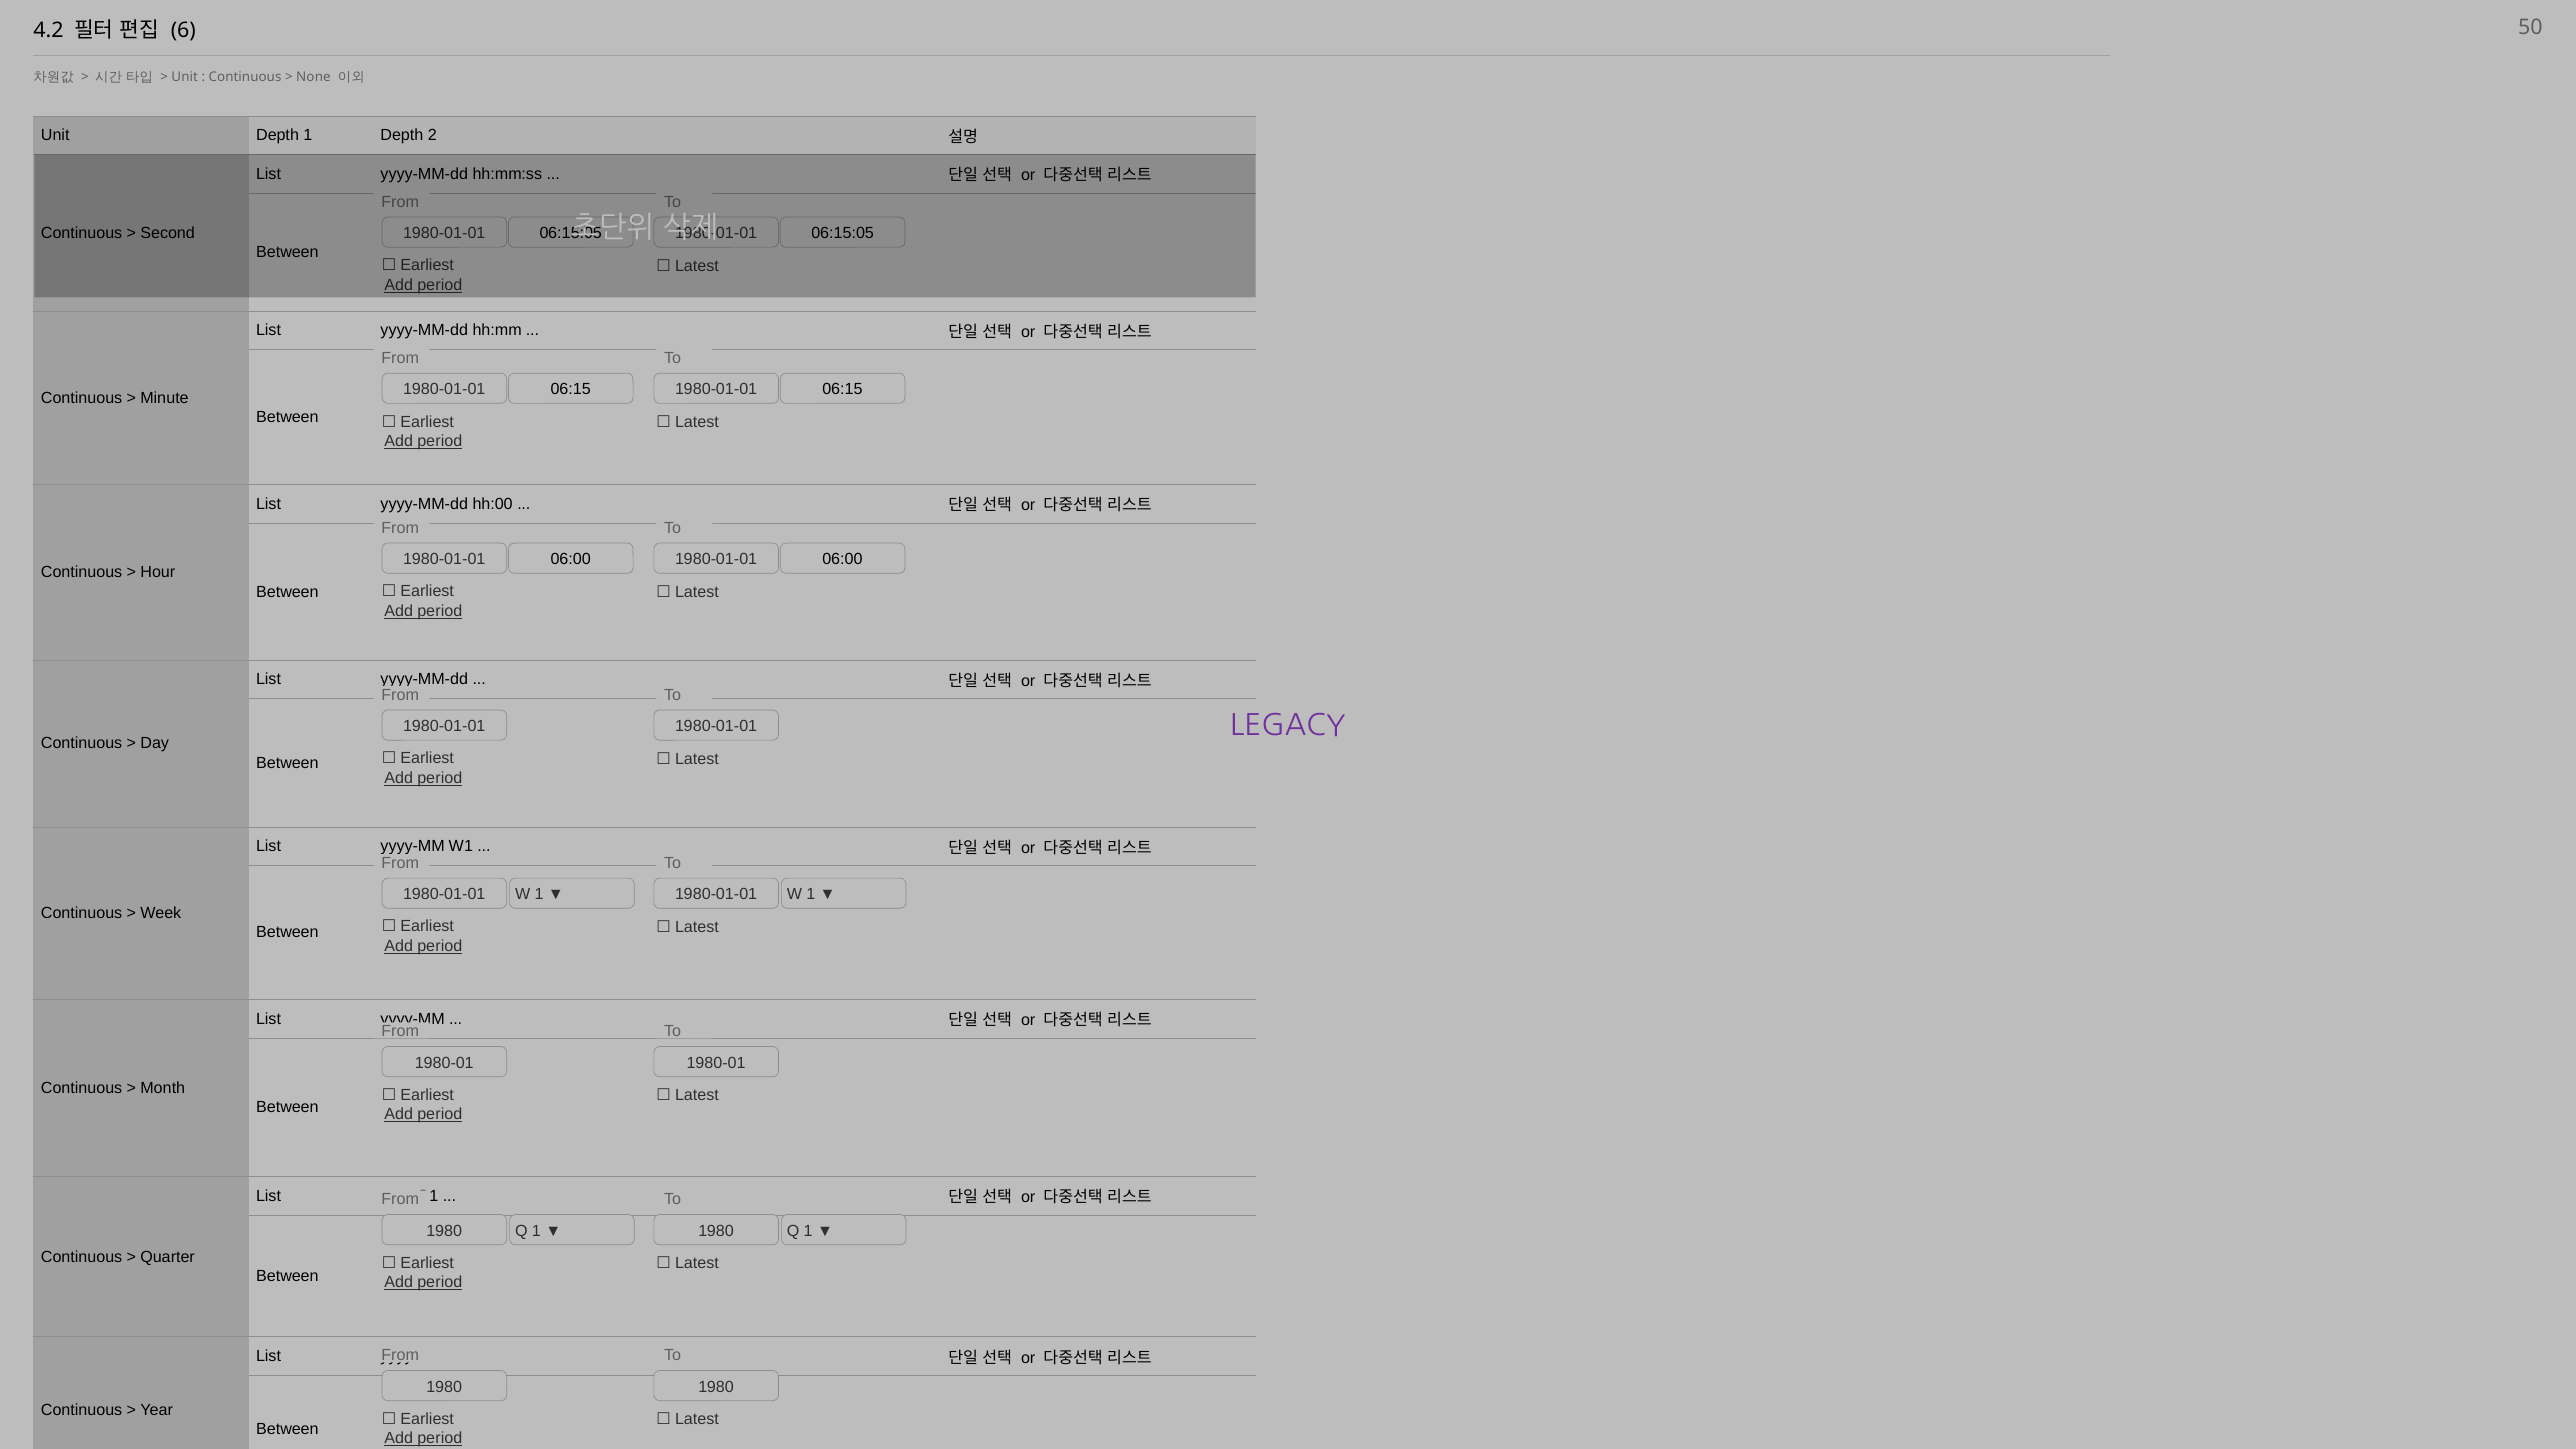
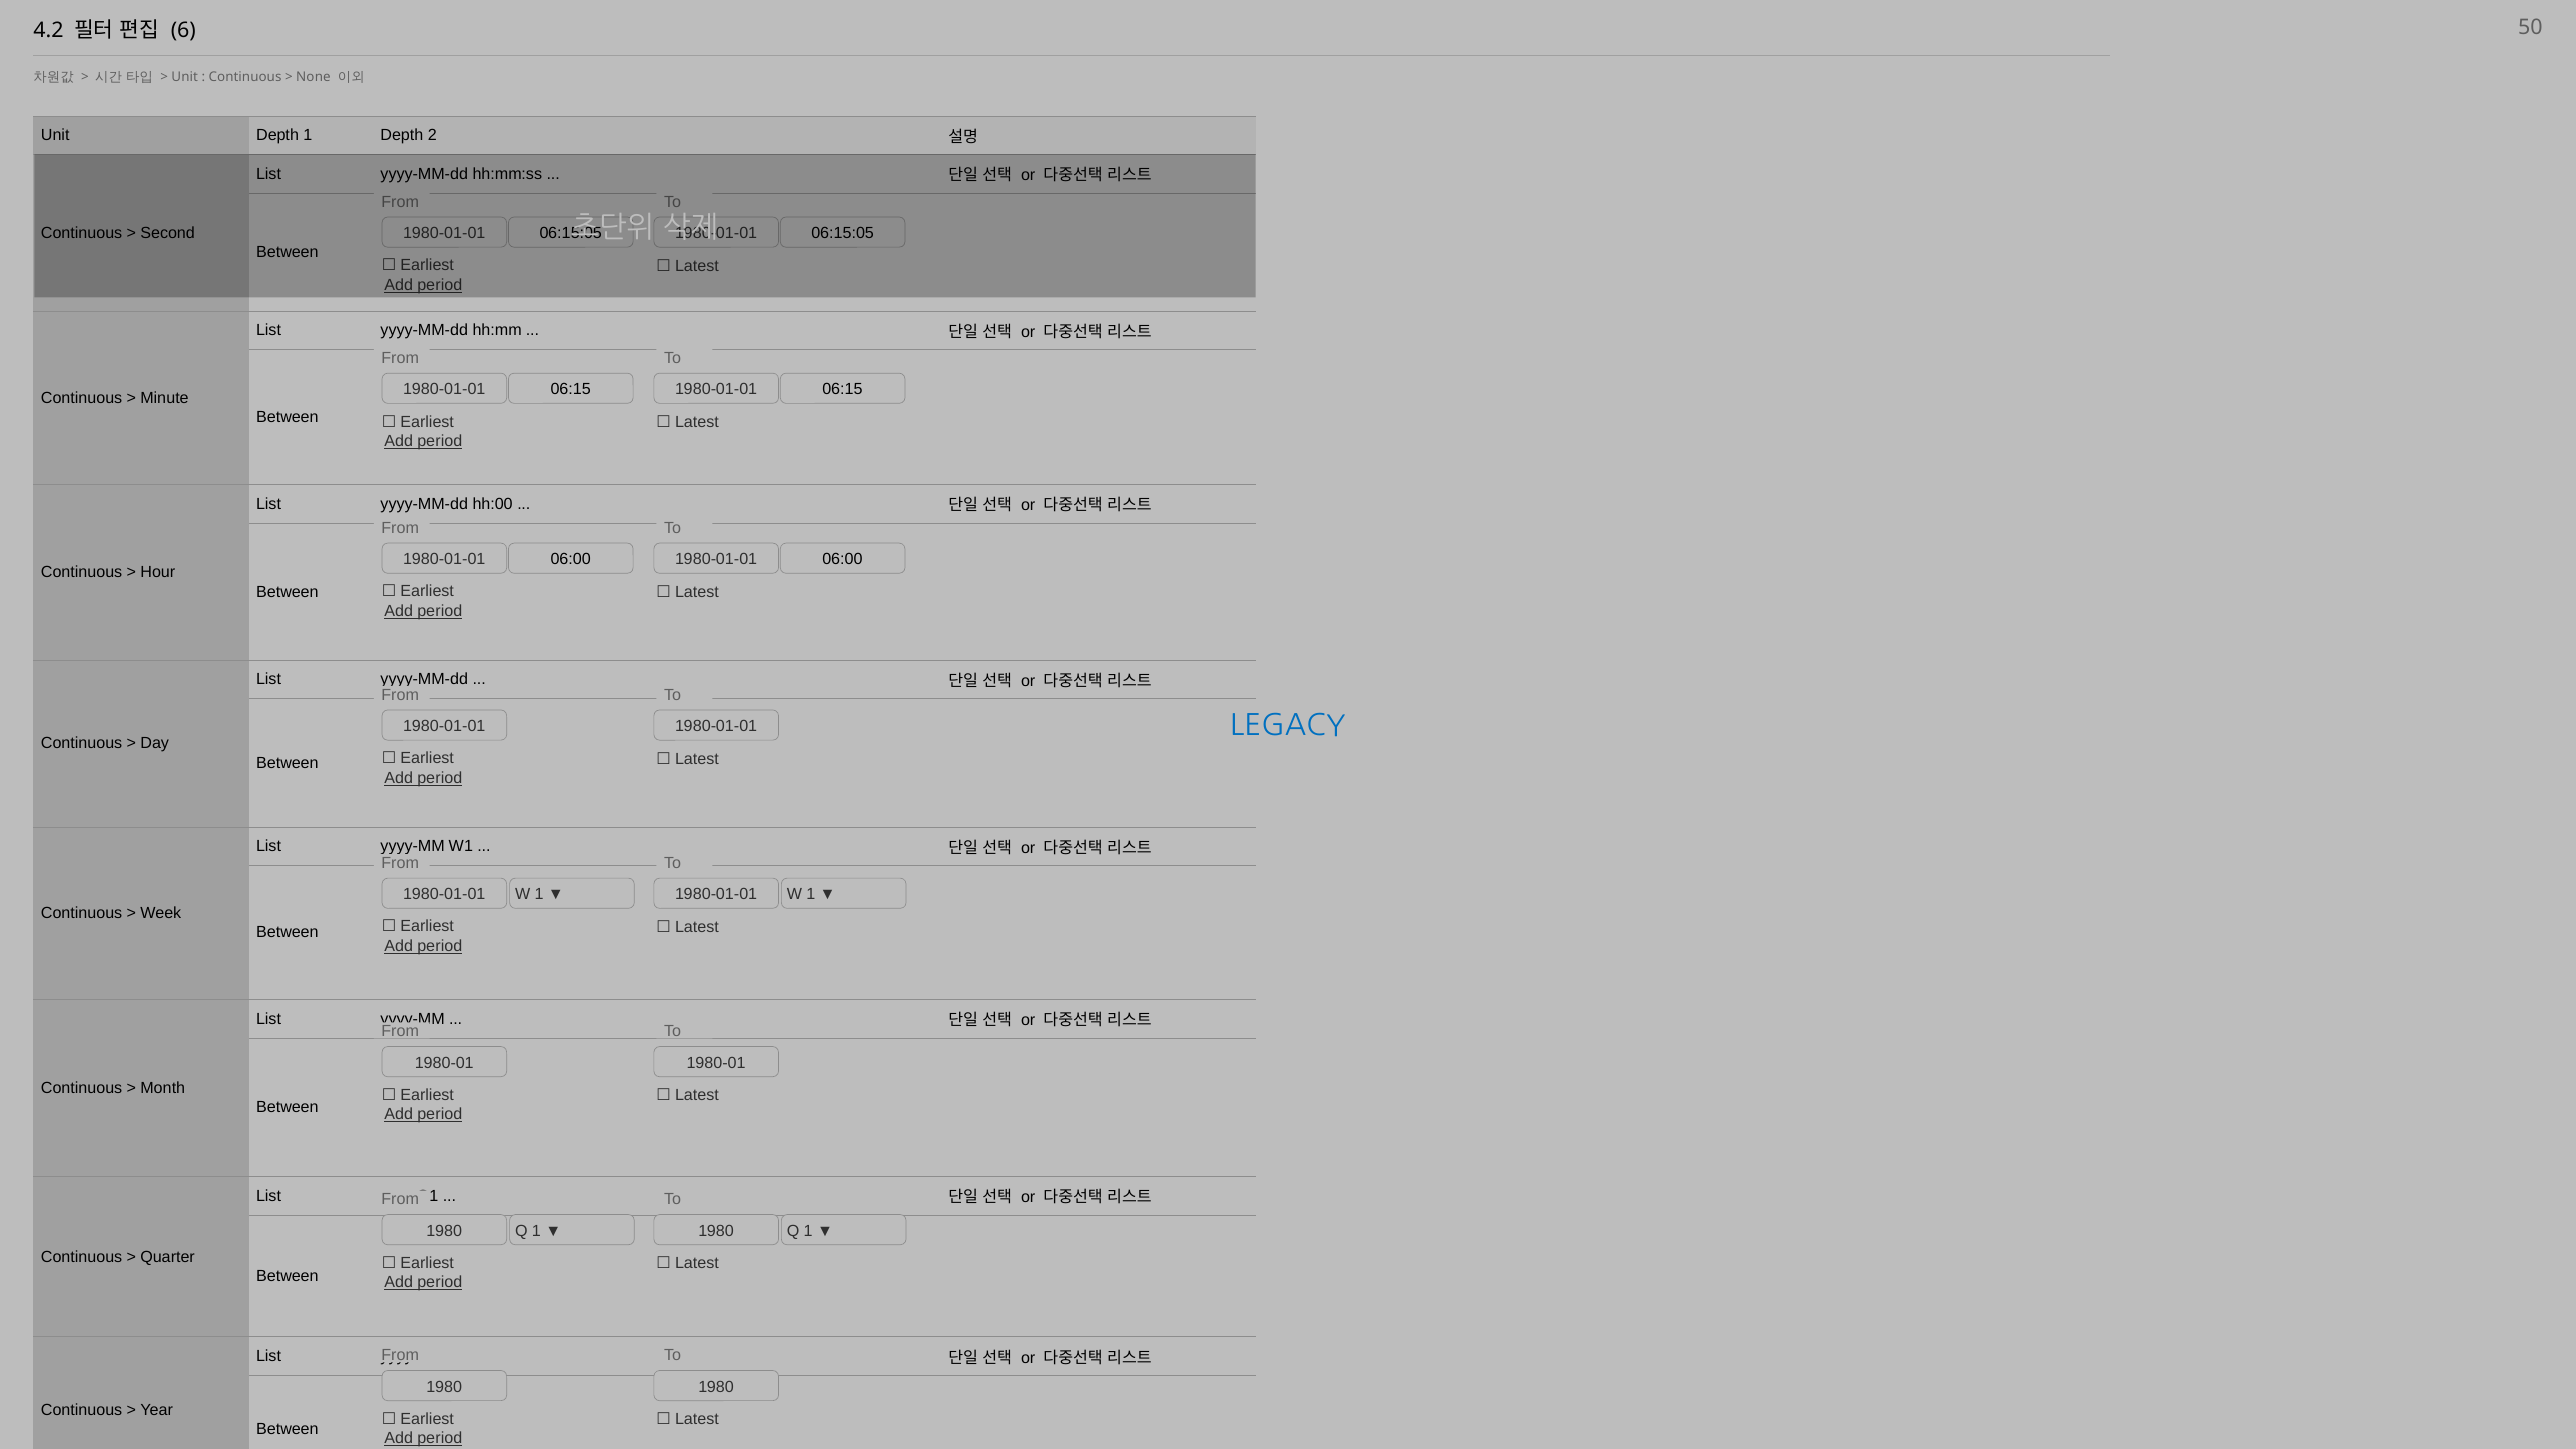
LEGACY colour: purple -> blue (1288, 726)
